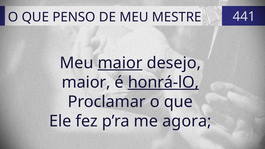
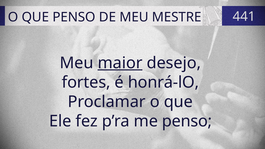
maior: maior -> fortes (86, 82)
honrá-lO underline: present -> none (163, 82)
me agora: agora -> penso (187, 121)
